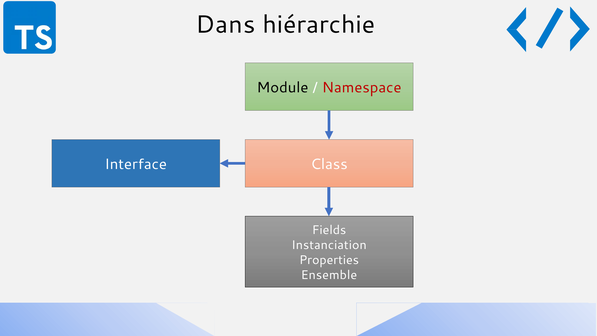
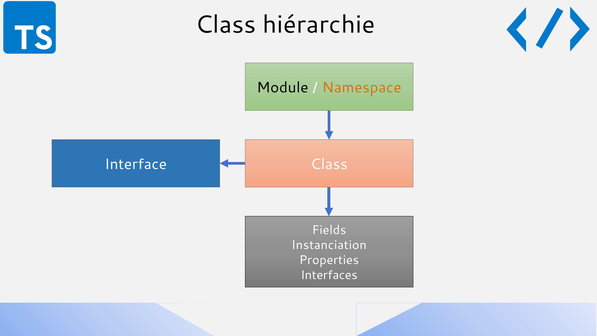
Dans: Dans -> Class (226, 24)
Namespace colour: red -> orange (362, 88)
Ensemble: Ensemble -> Interfaces (329, 275)
